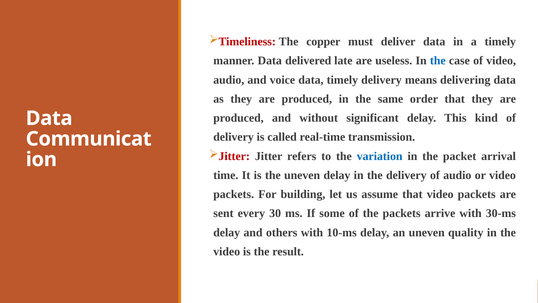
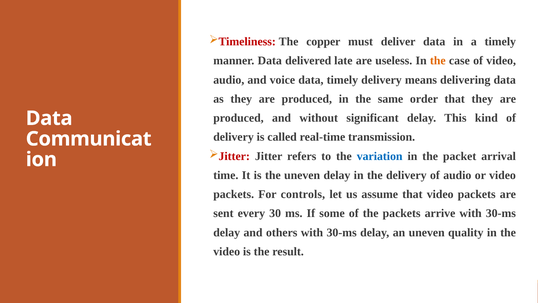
the colour: blue -> orange (438, 61)
building: building -> controls (303, 194)
others with 10-ms: 10-ms -> 30-ms (342, 232)
